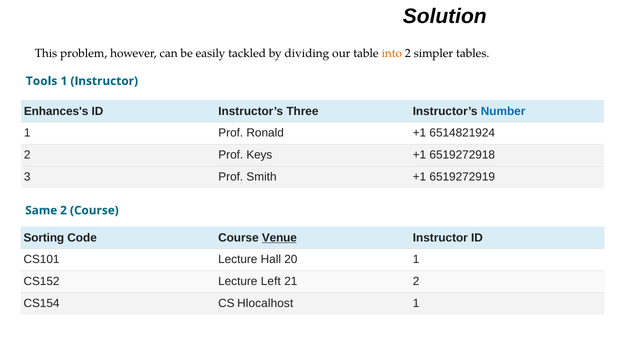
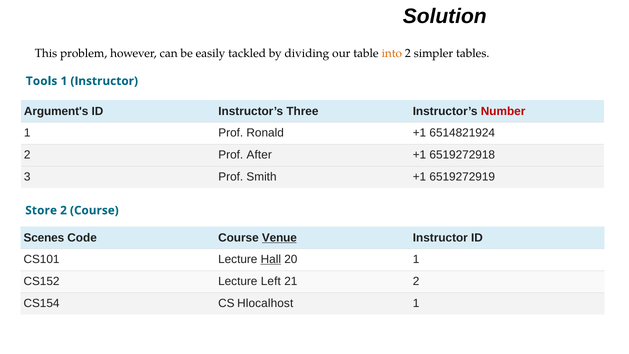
Enhances's: Enhances's -> Argument's (56, 111)
Number colour: blue -> red (503, 111)
Keys: Keys -> After (259, 155)
Same: Same -> Store (41, 210)
Sorting: Sorting -> Scenes (44, 238)
Hall underline: none -> present (271, 259)
